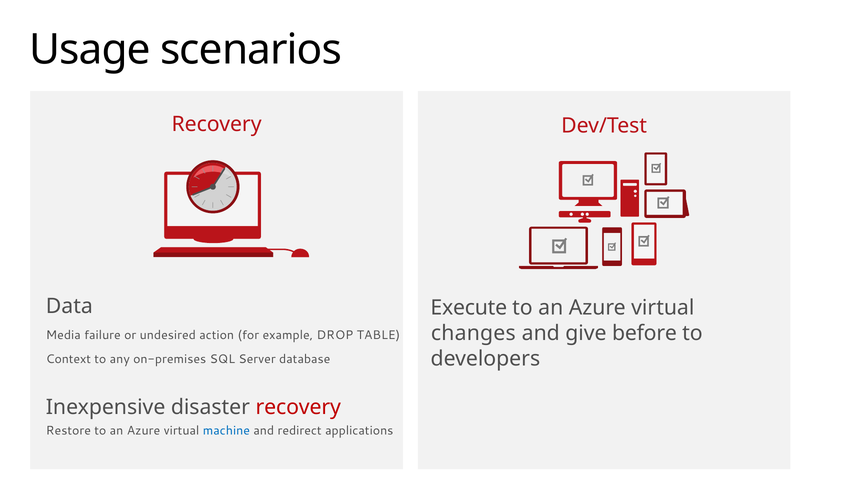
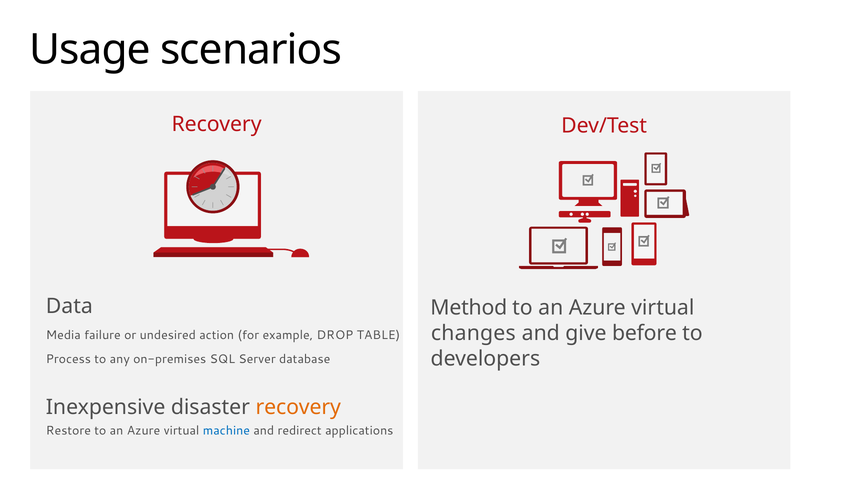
Execute: Execute -> Method (469, 308)
Context: Context -> Process (68, 359)
recovery colour: red -> orange (298, 407)
